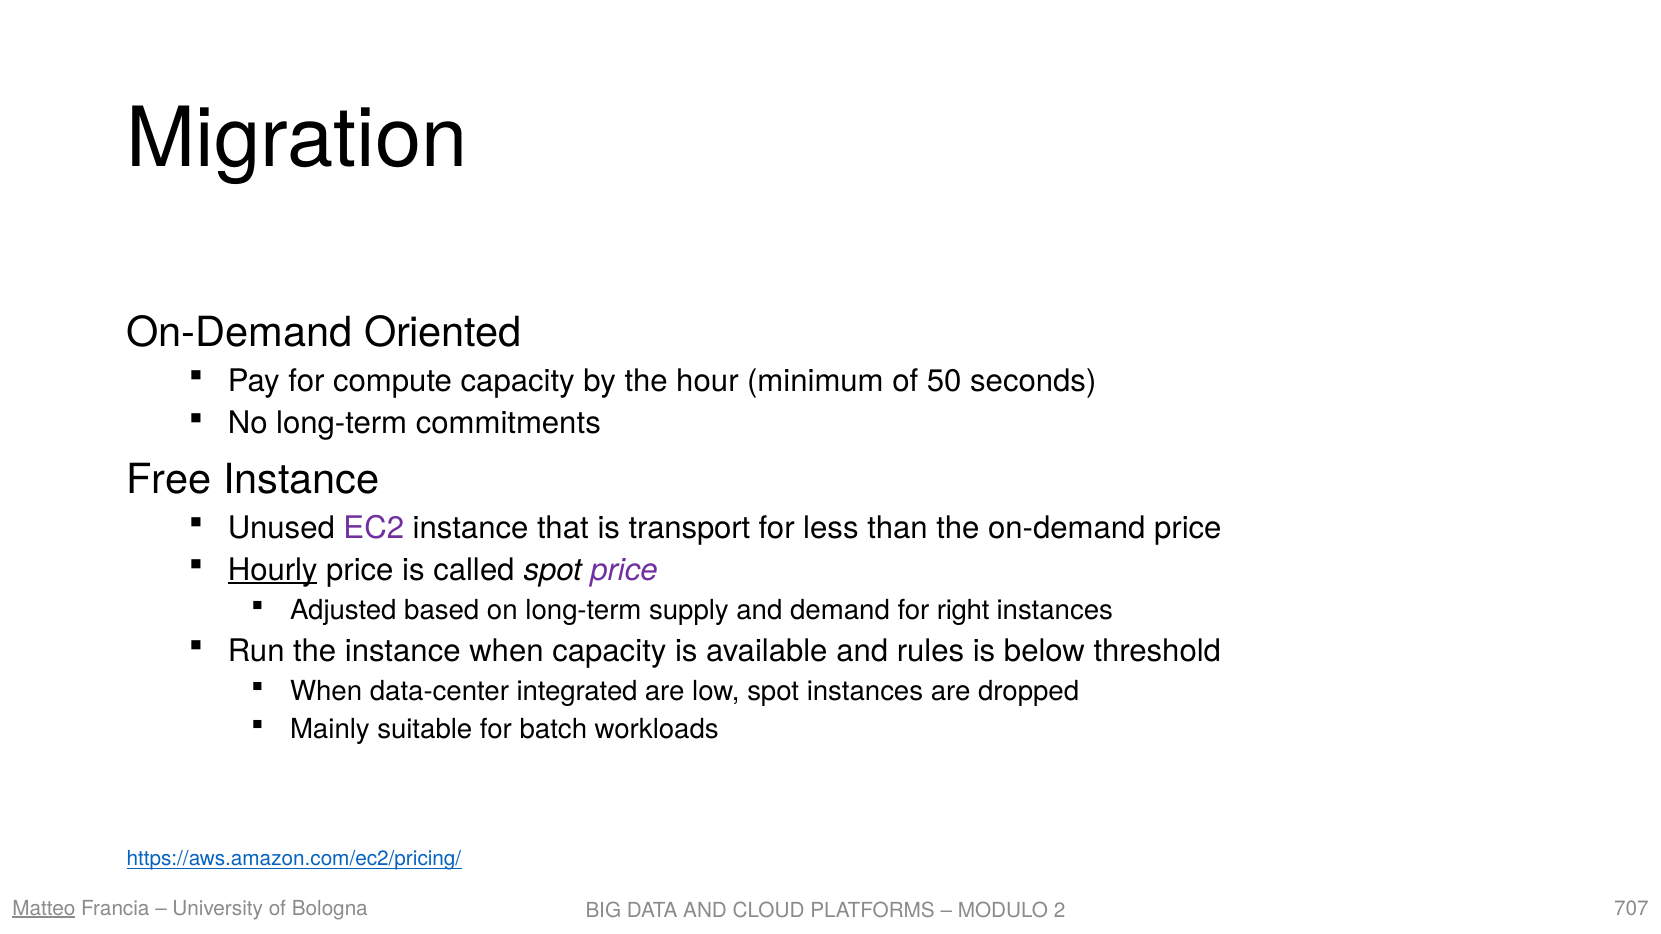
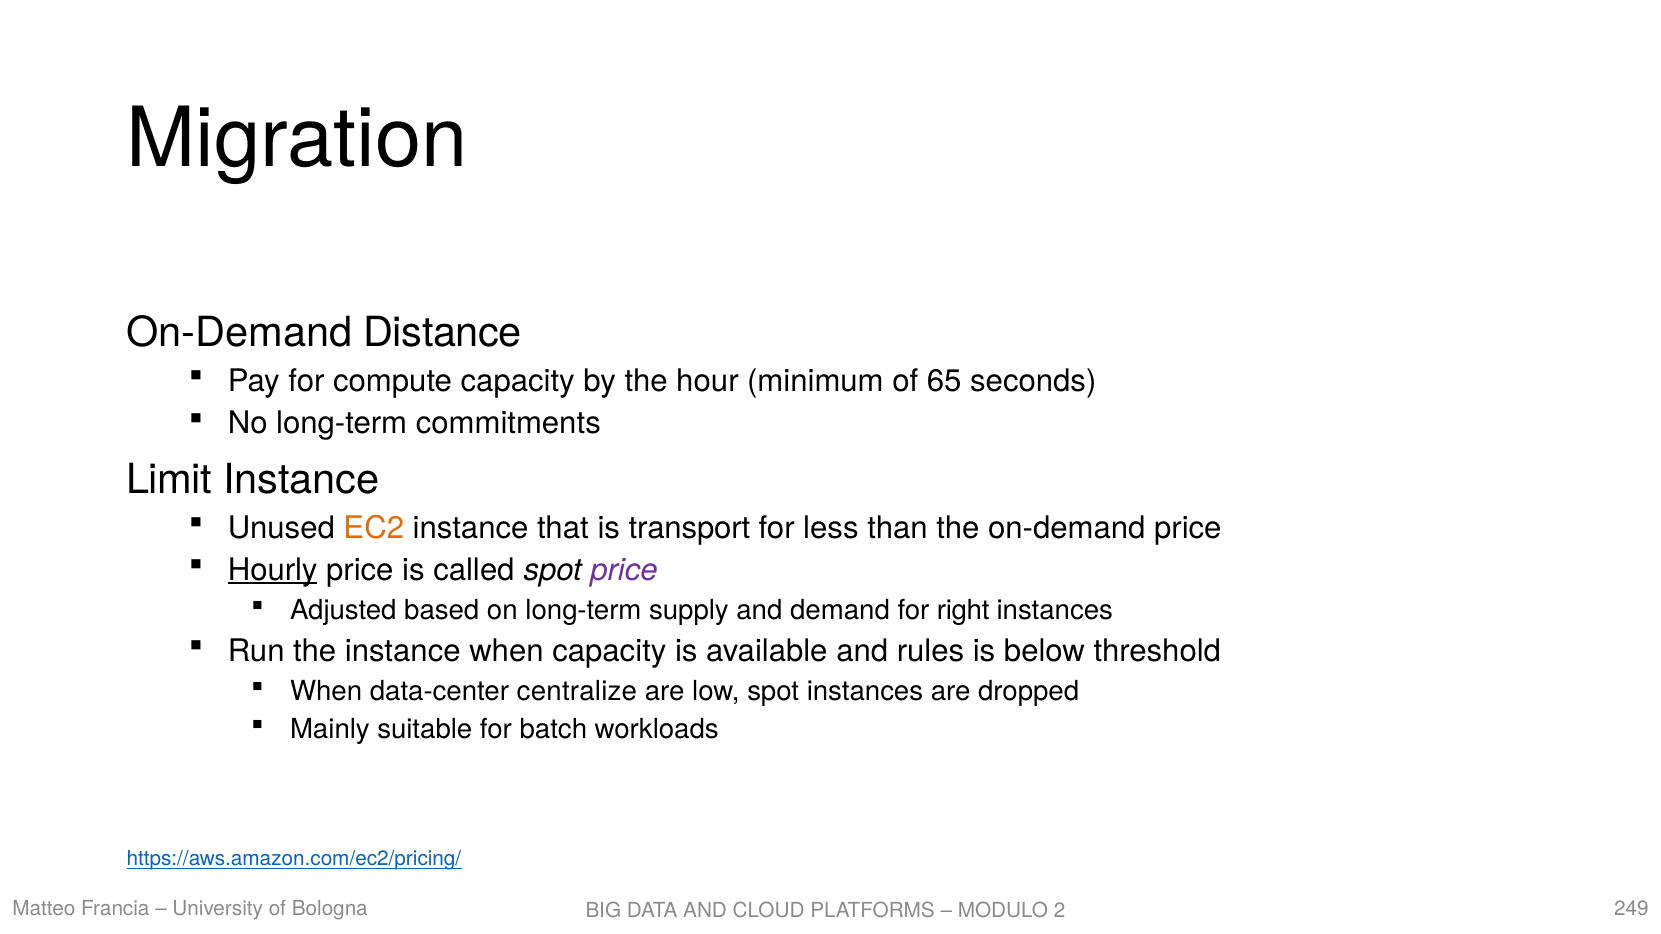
Oriented: Oriented -> Distance (443, 333)
50: 50 -> 65 (944, 381)
Free: Free -> Limit (169, 480)
EC2 colour: purple -> orange (374, 528)
integrated: integrated -> centralize (577, 691)
Matteo underline: present -> none (44, 908)
707: 707 -> 249 (1631, 908)
